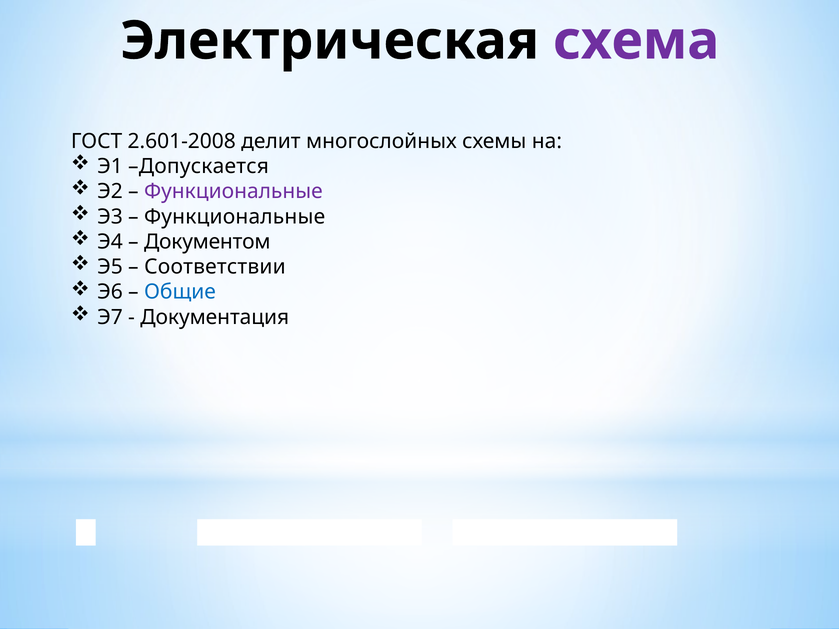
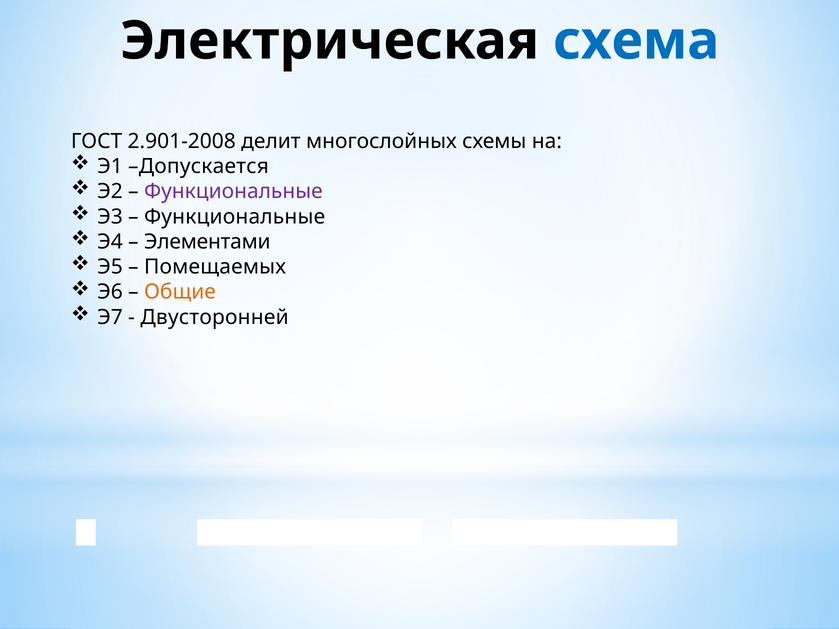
схема colour: purple -> blue (636, 41)
2.601-2008: 2.601-2008 -> 2.901-2008 (182, 141)
Документом: Документом -> Элементами (207, 242)
Соответствии: Соответствии -> Помещаемых (215, 267)
Общие colour: blue -> orange (180, 292)
Документация: Документация -> Двусторонней (215, 317)
